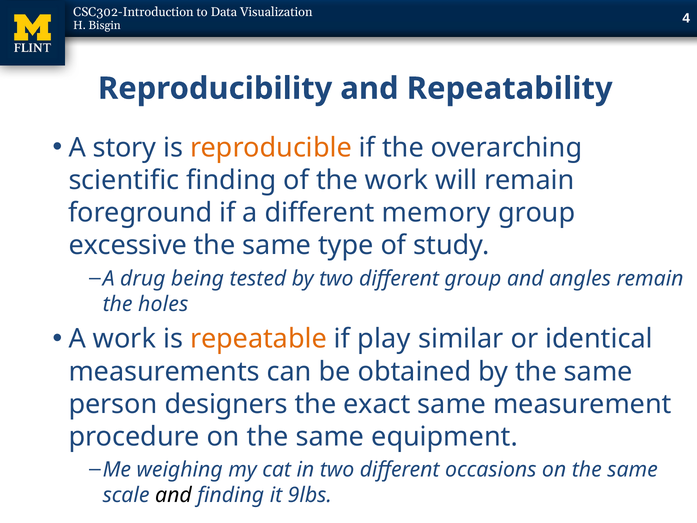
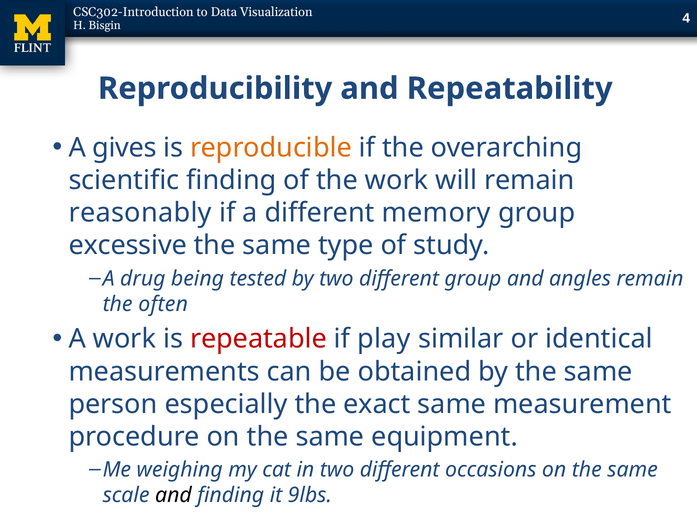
story: story -> gives (125, 148)
foreground: foreground -> reasonably (140, 213)
holes: holes -> often (163, 304)
repeatable colour: orange -> red (258, 339)
designers: designers -> especially (226, 404)
